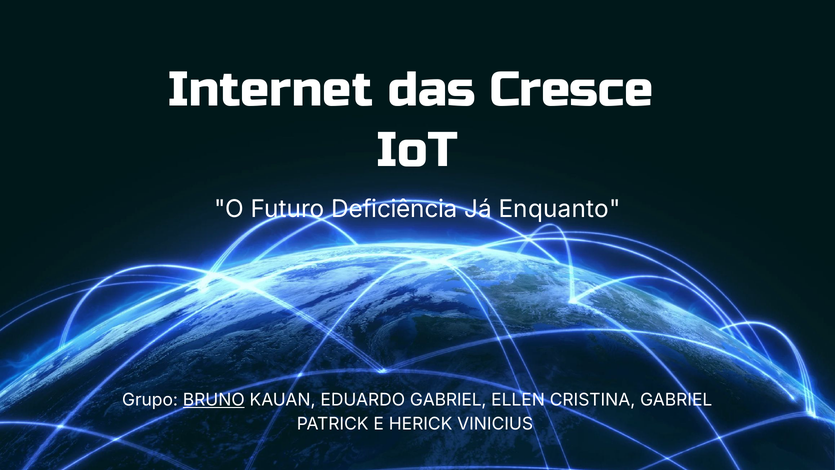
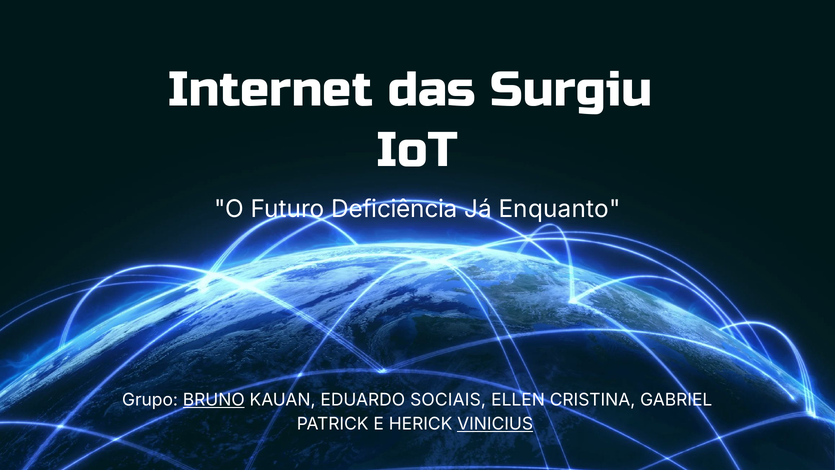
Cresce: Cresce -> Surgiu (571, 89)
EDUARDO GABRIEL: GABRIEL -> SOCIAIS (448, 400)
VINICIUS underline: none -> present (495, 424)
